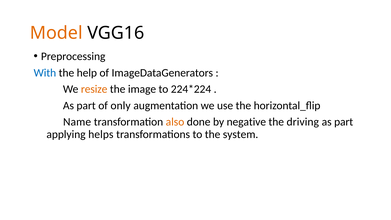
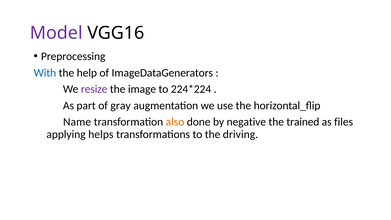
Model colour: orange -> purple (56, 33)
resize colour: orange -> purple (94, 89)
only: only -> gray (121, 106)
driving: driving -> trained (303, 122)
part: part -> files (344, 122)
system: system -> driving (241, 134)
